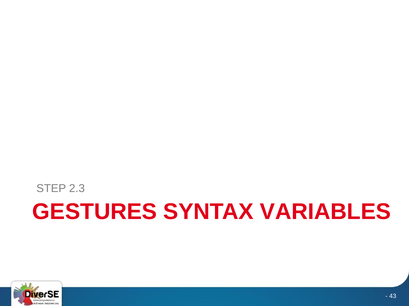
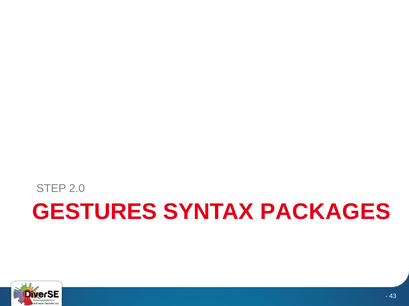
2.3: 2.3 -> 2.0 (77, 189)
VARIABLES: VARIABLES -> PACKAGES (325, 212)
